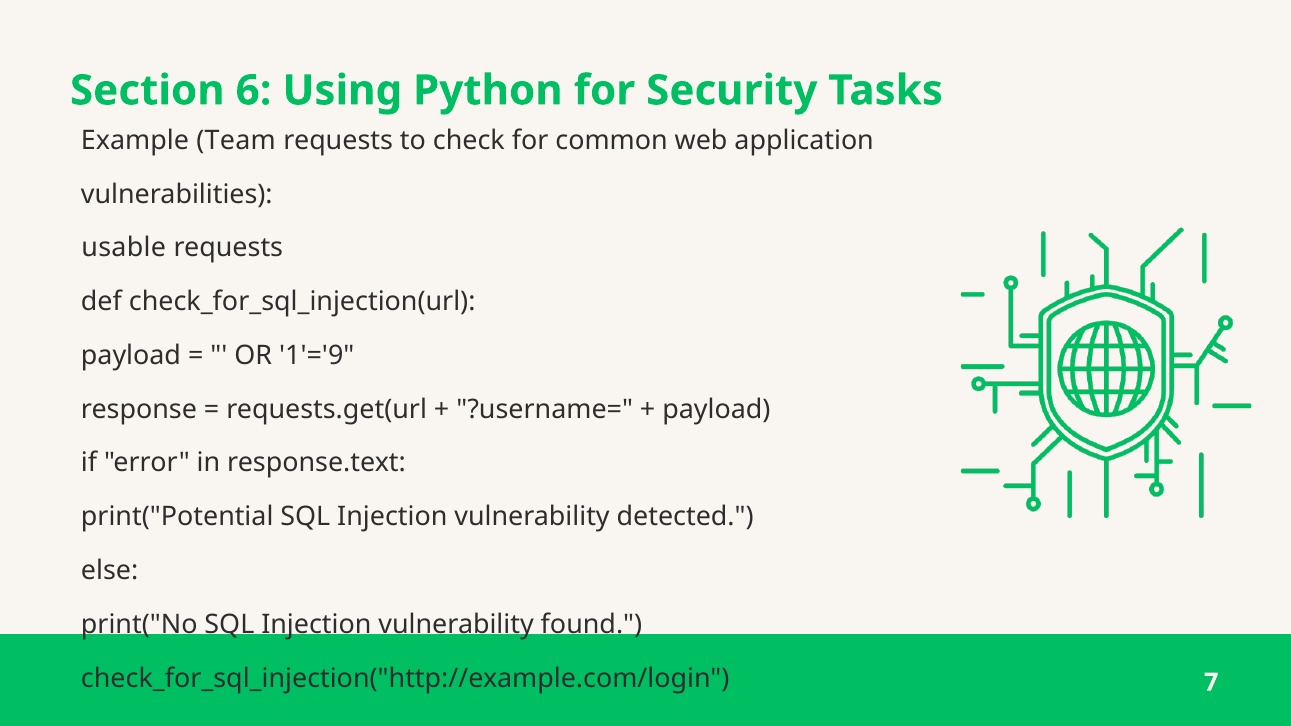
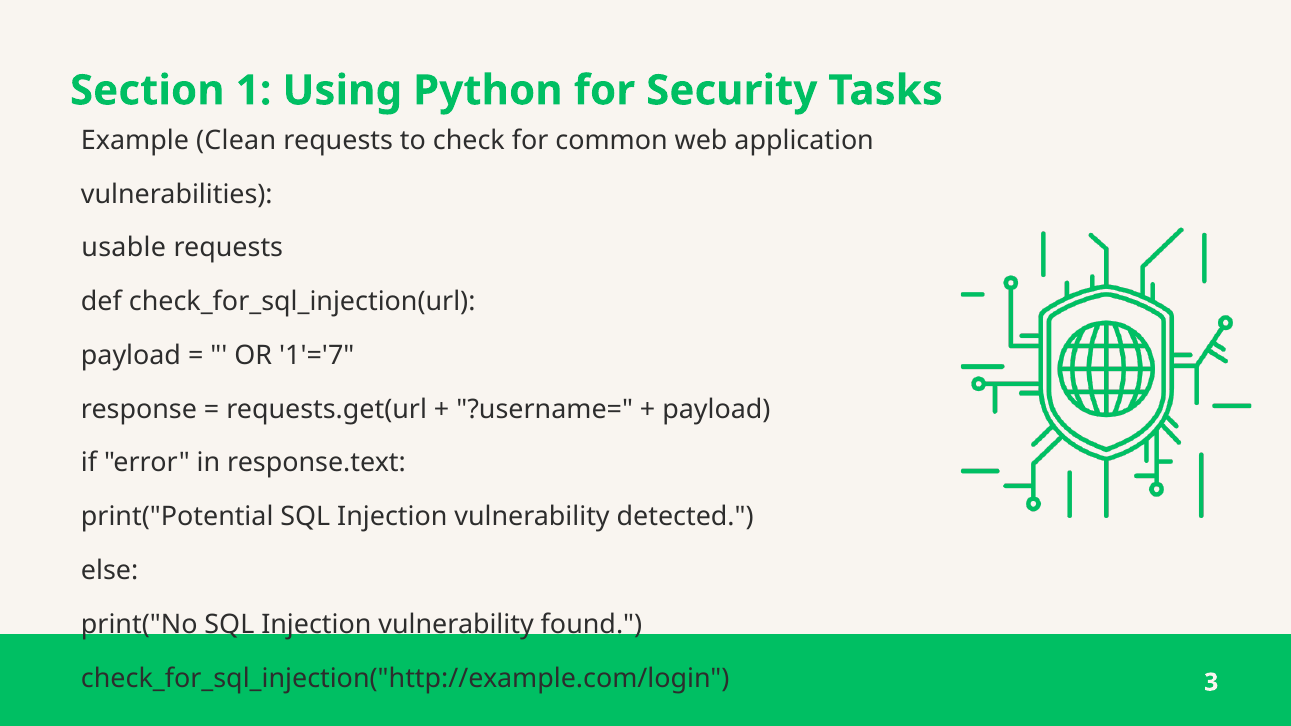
6: 6 -> 1 (254, 91)
Team: Team -> Clean (236, 140)
1'='9: 1'='9 -> 1'='7 (317, 356)
7: 7 -> 3 (1211, 683)
